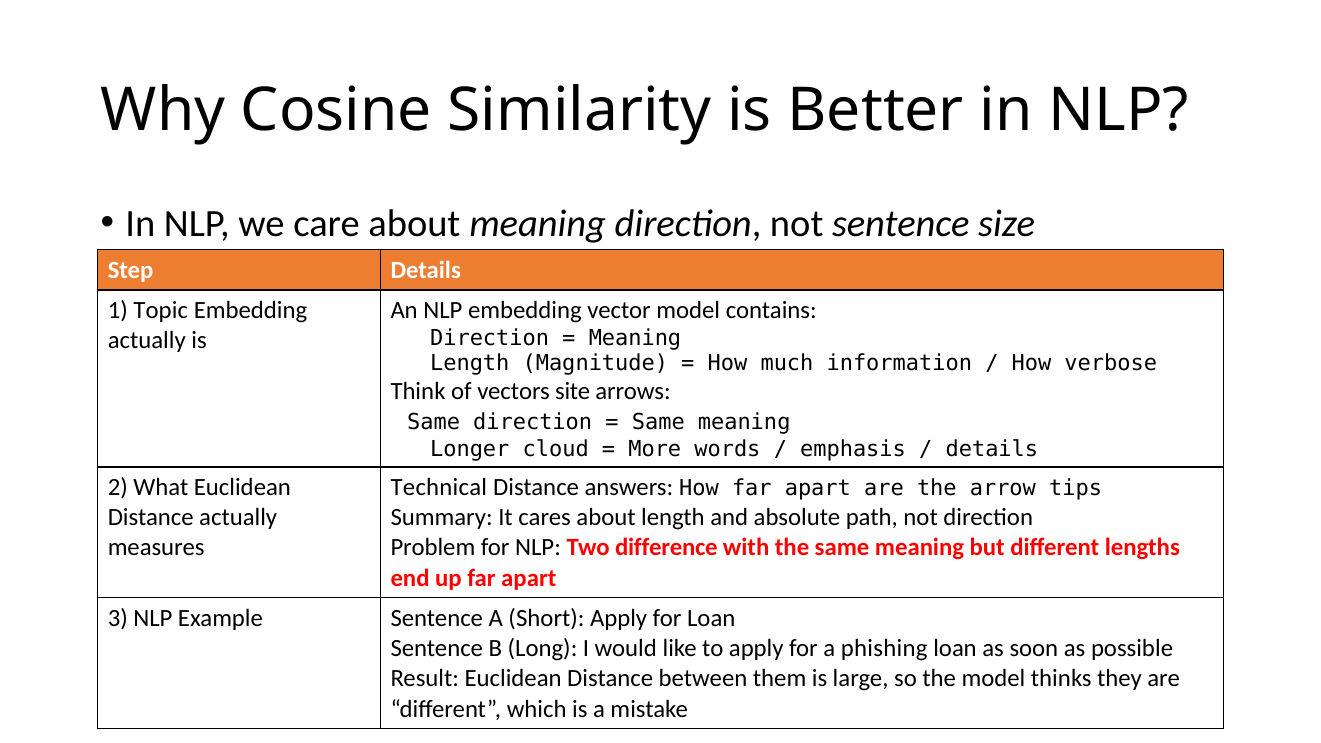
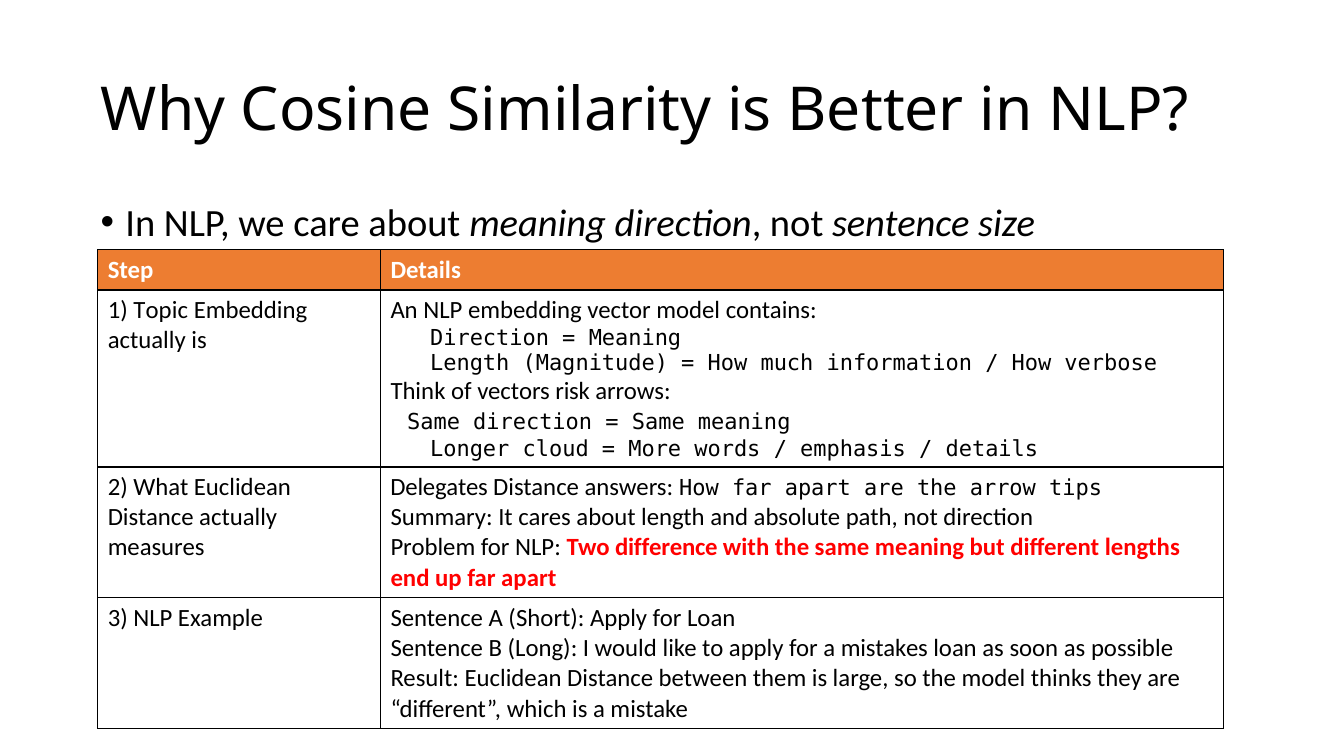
site: site -> risk (573, 392)
Technical: Technical -> Delegates (439, 487)
phishing: phishing -> mistakes (884, 648)
